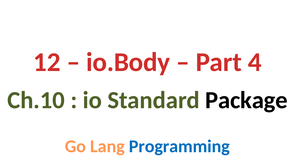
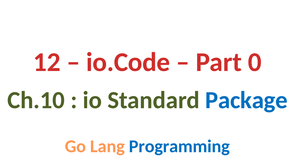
io.Body: io.Body -> io.Code (128, 62)
4: 4 -> 0 (255, 62)
Package colour: black -> blue (246, 100)
